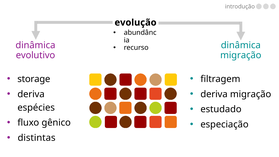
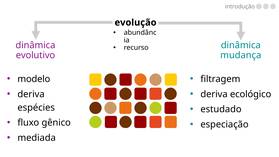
migração: migração -> mudança (241, 55)
storage: storage -> modelo (34, 79)
deriva migração: migração -> ecológico (251, 94)
distintas: distintas -> mediada (37, 138)
